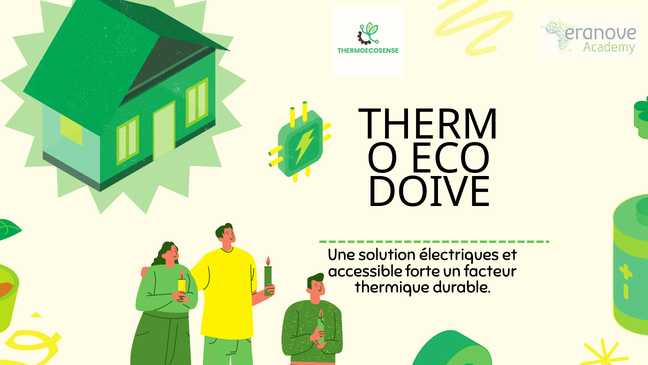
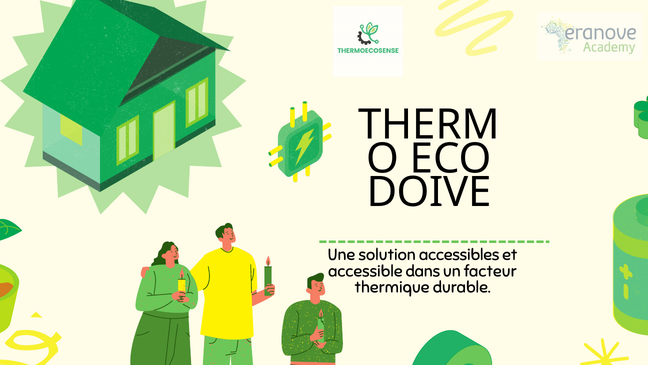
électriques: électriques -> accessibles (459, 255)
forte: forte -> dans (423, 271)
